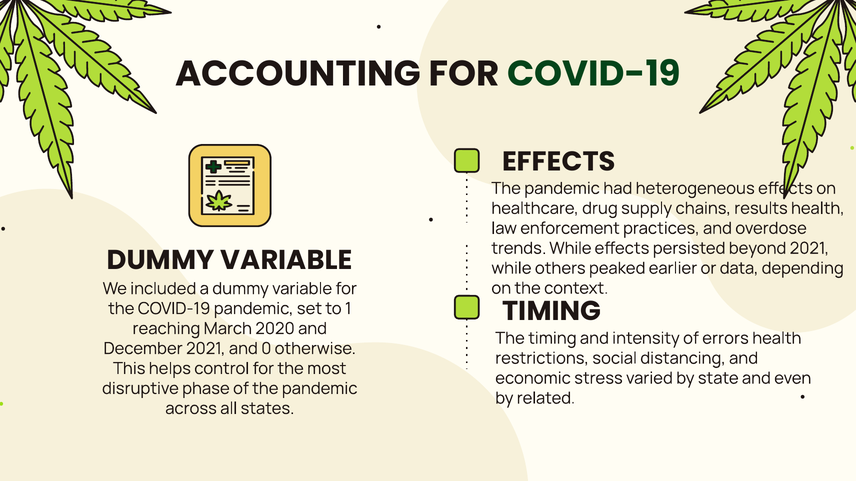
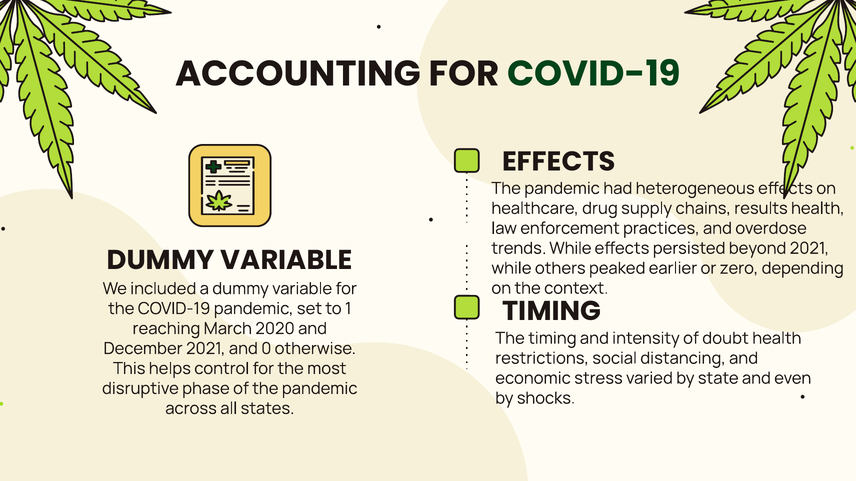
data: data -> zero (739, 269)
errors: errors -> doubt (725, 339)
related: related -> shocks (546, 399)
